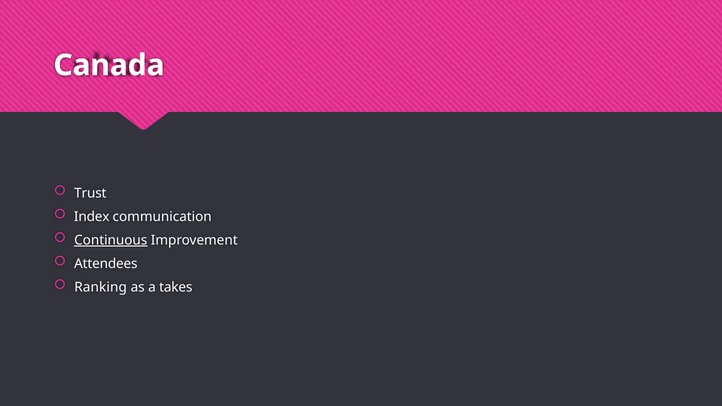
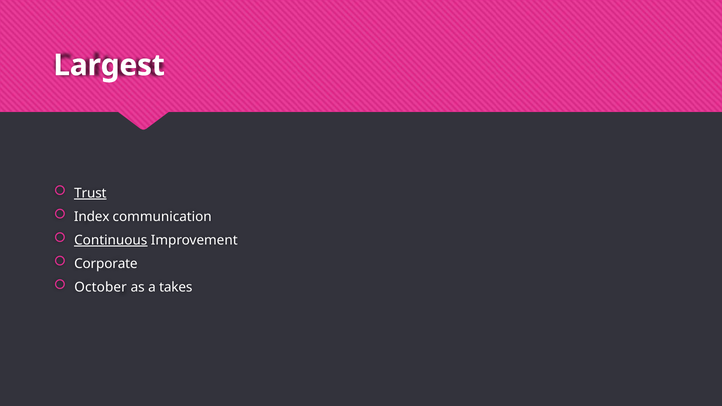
Canada: Canada -> Largest (109, 65)
Trust underline: none -> present (90, 193)
Attendees: Attendees -> Corporate (106, 264)
Ranking: Ranking -> October (101, 287)
